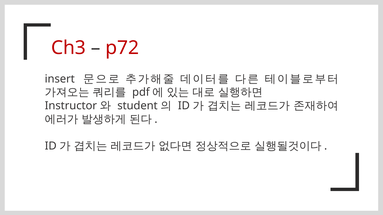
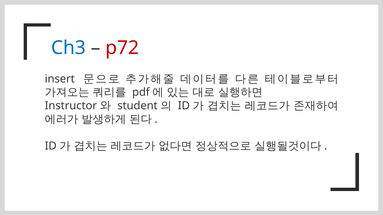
Ch3 colour: red -> blue (68, 48)
